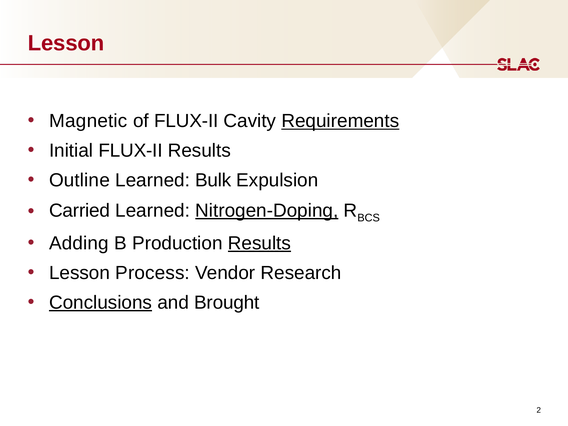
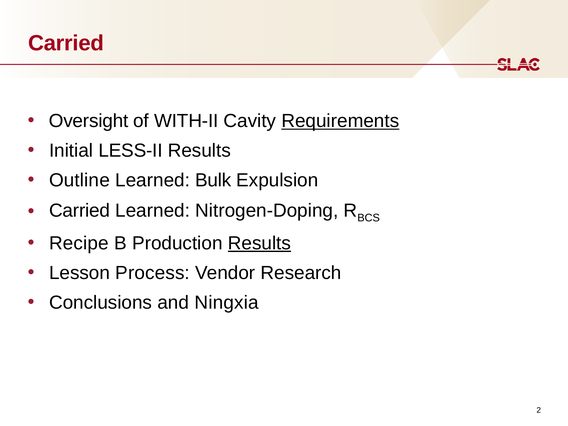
Lesson: Lesson -> Carried (66, 43)
Magnetic: Magnetic -> Oversight (89, 121)
of FLUX-II: FLUX-II -> WITH-II (186, 121)
Initial FLUX-II: FLUX-II -> LESS-II (131, 151)
Nitrogen-Doping underline: present -> none (267, 210)
Adding: Adding -> Recipe (79, 243)
Conclusions underline: present -> none (101, 303)
Brought: Brought -> Ningxia (227, 303)
